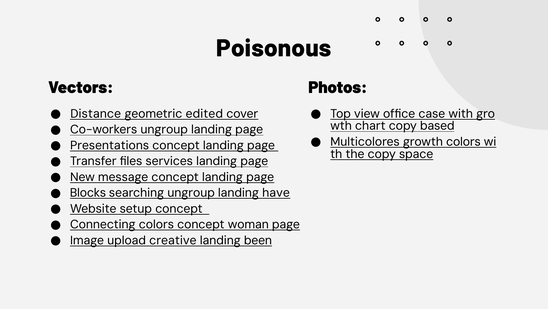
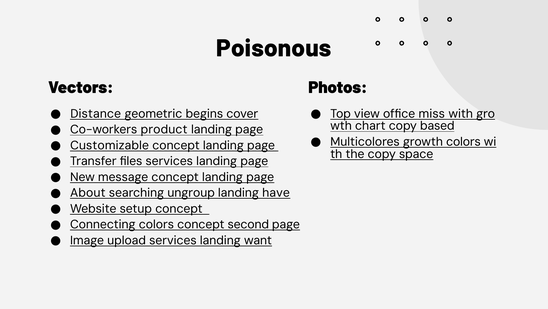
edited: edited -> begins (204, 113)
case: case -> miss (432, 113)
Co-workers ungroup: ungroup -> product (164, 129)
Presentations: Presentations -> Customizable (110, 145)
Blocks: Blocks -> About (88, 192)
woman: woman -> second (248, 224)
upload creative: creative -> services (173, 240)
been: been -> want (258, 240)
